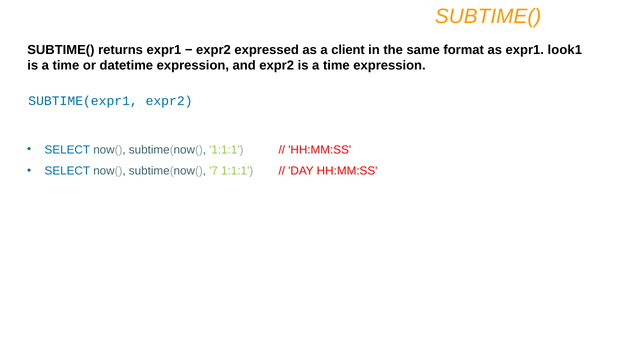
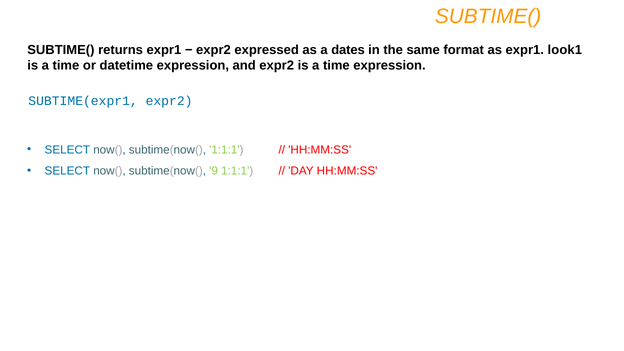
client: client -> dates (348, 50)
7: 7 -> 9 (214, 171)
